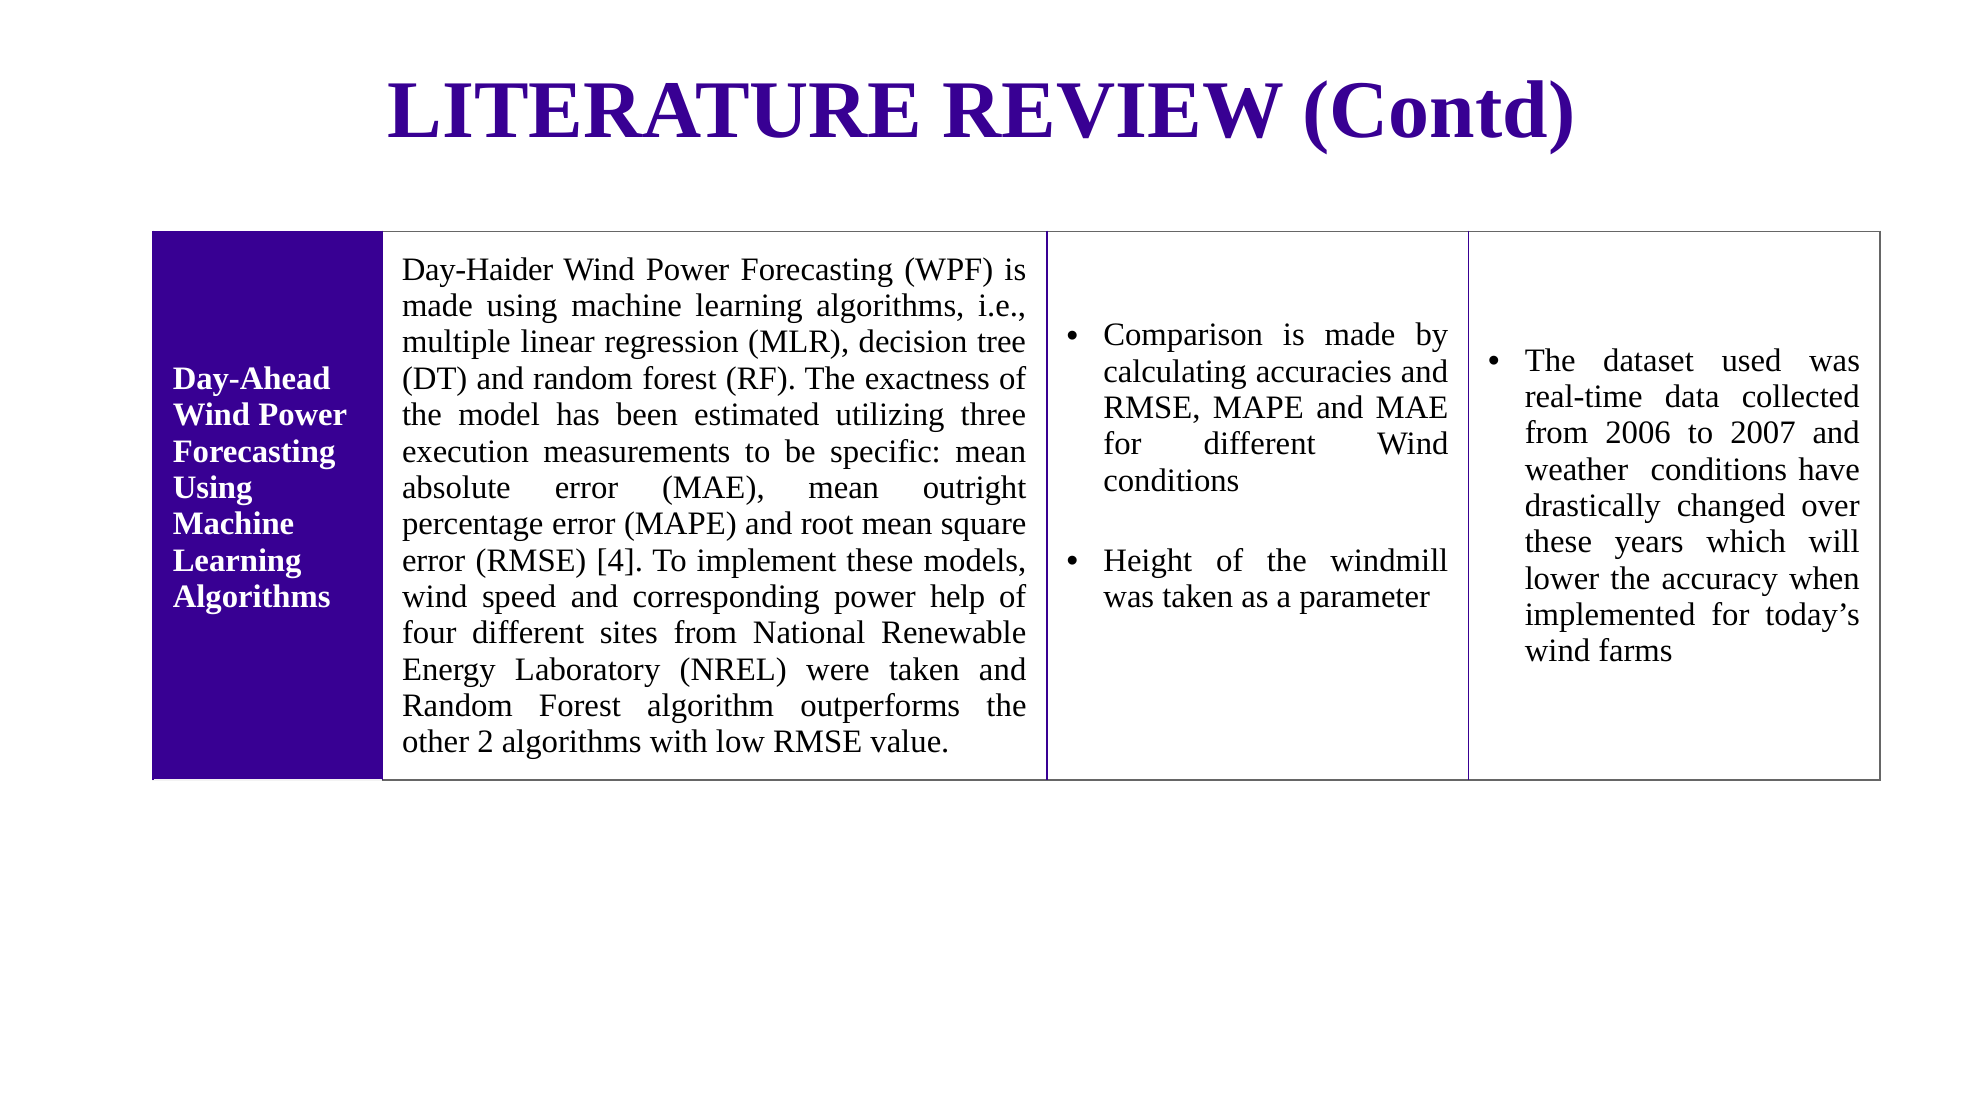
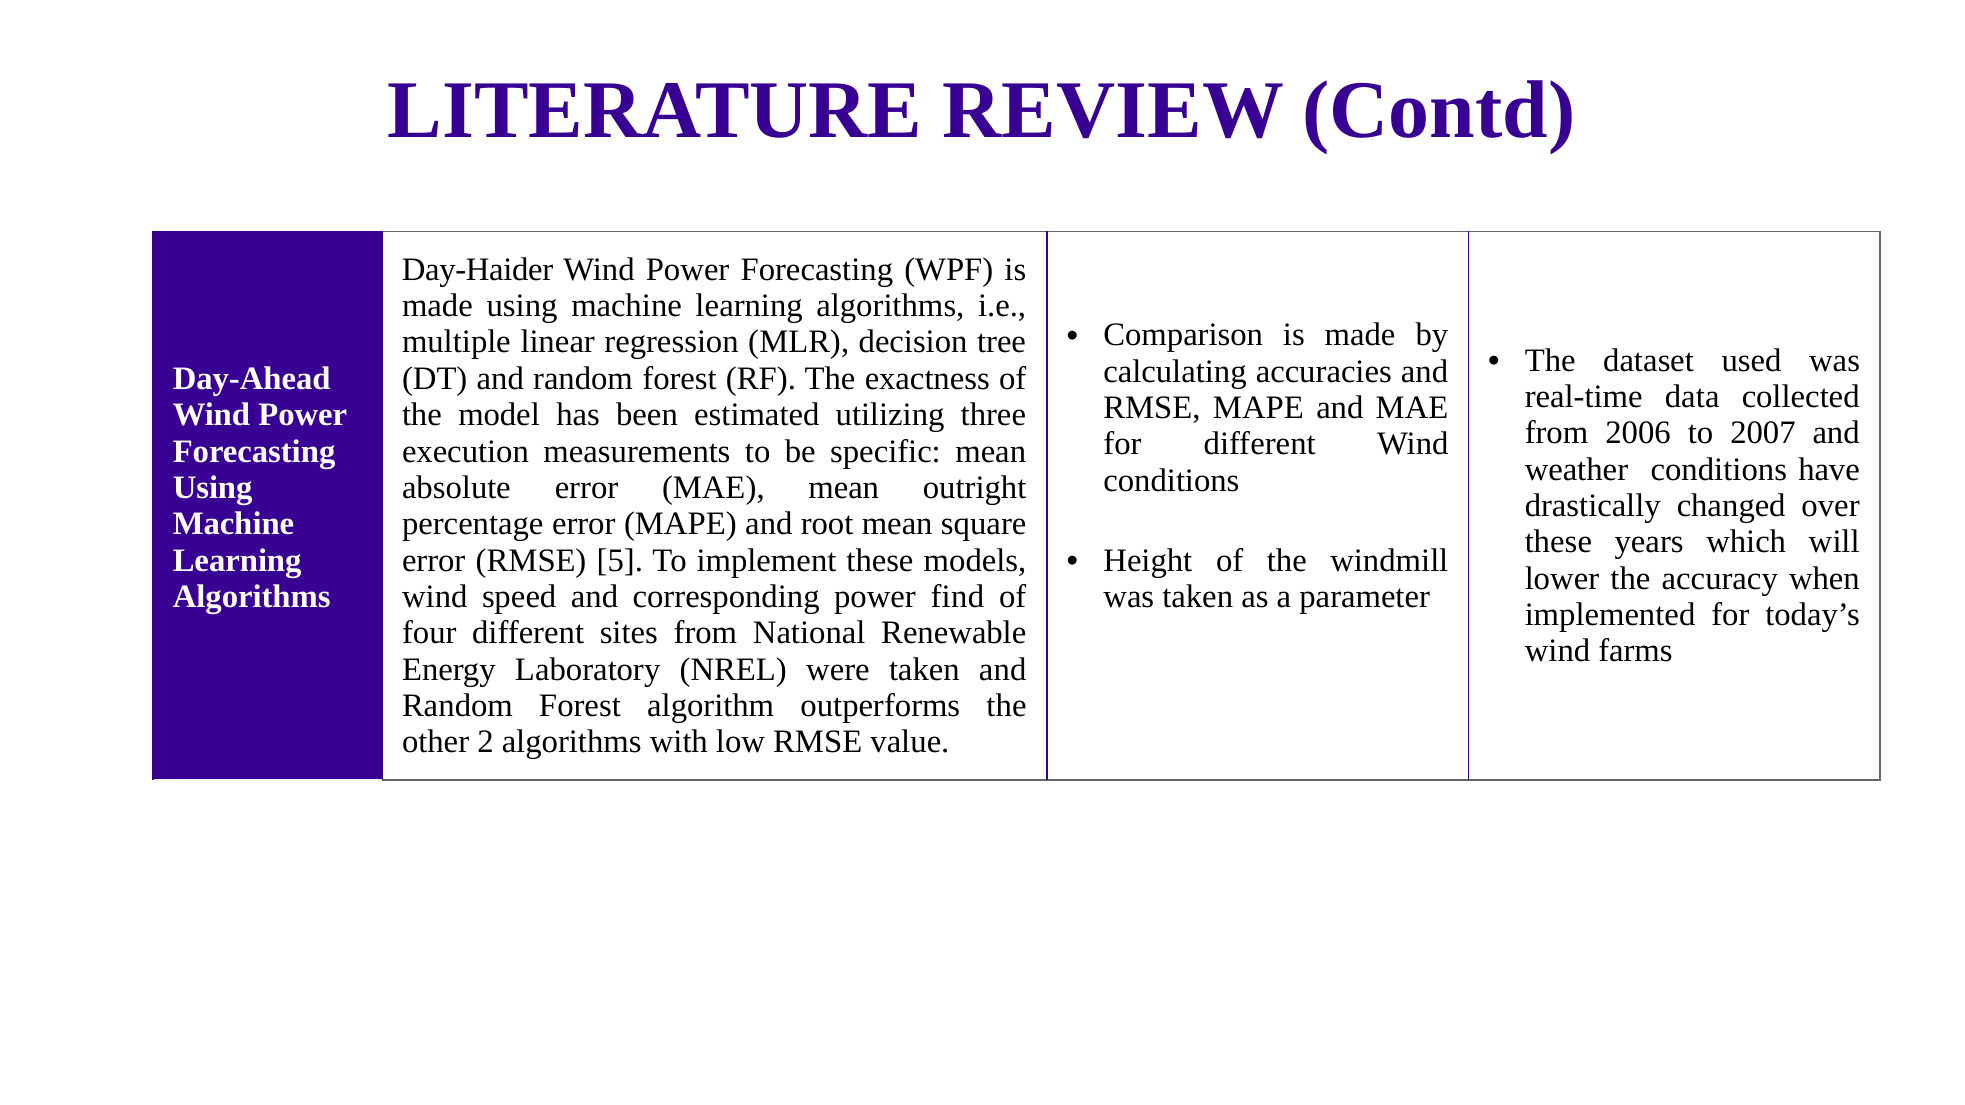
4: 4 -> 5 (620, 560)
help: help -> find (957, 597)
